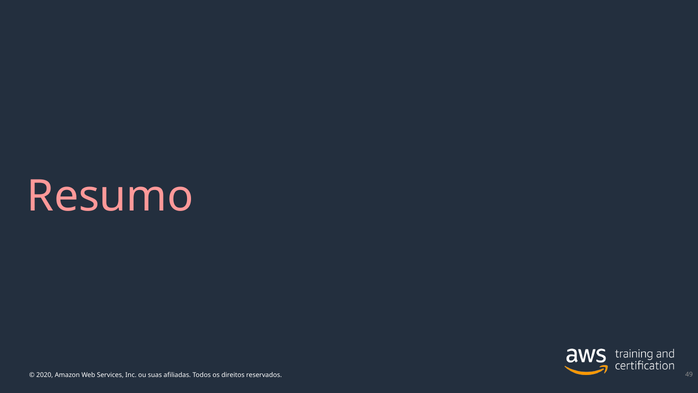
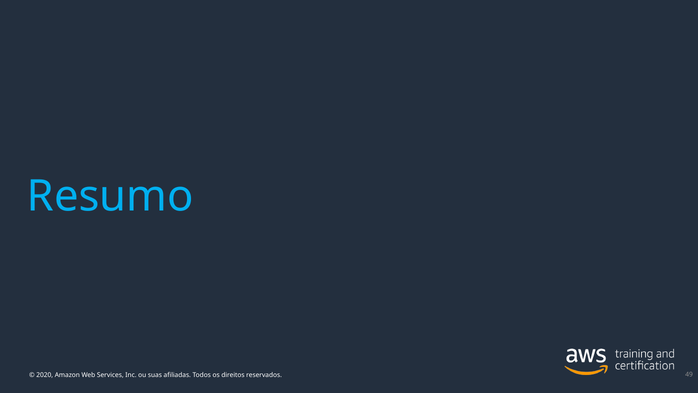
Resumo colour: pink -> light blue (110, 196)
